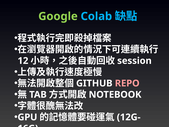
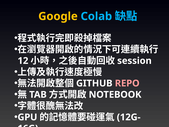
Google colour: light green -> yellow (58, 16)
